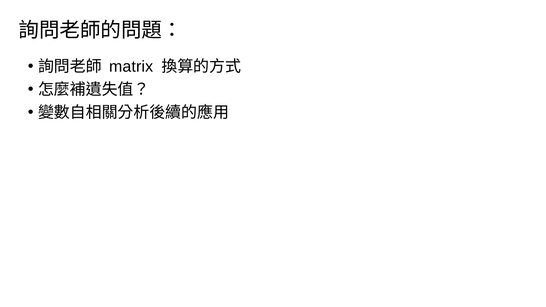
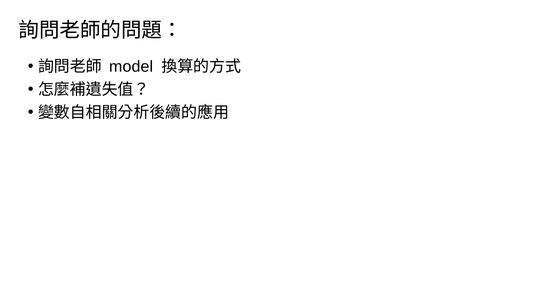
matrix: matrix -> model (131, 67)
